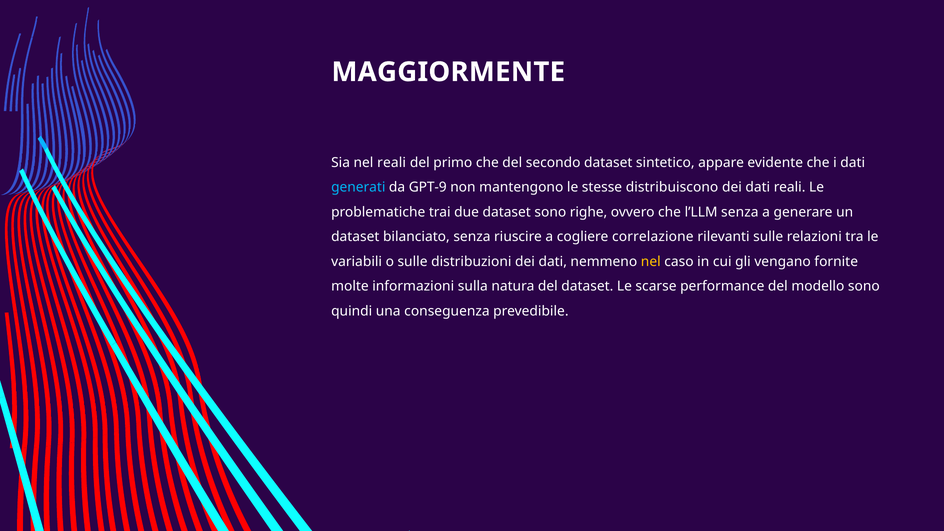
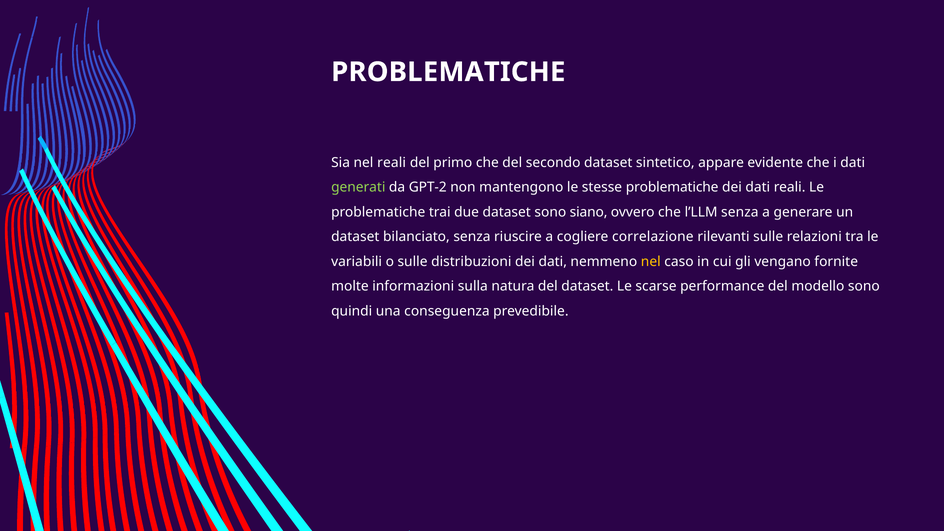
MAGGIORMENTE: MAGGIORMENTE -> PROBLEMATICHE (448, 72)
generati colour: light blue -> light green (358, 187)
GPT-9: GPT-9 -> GPT-2 (428, 187)
stesse distribuiscono: distribuiscono -> problematiche (672, 187)
righe: righe -> siano (589, 212)
